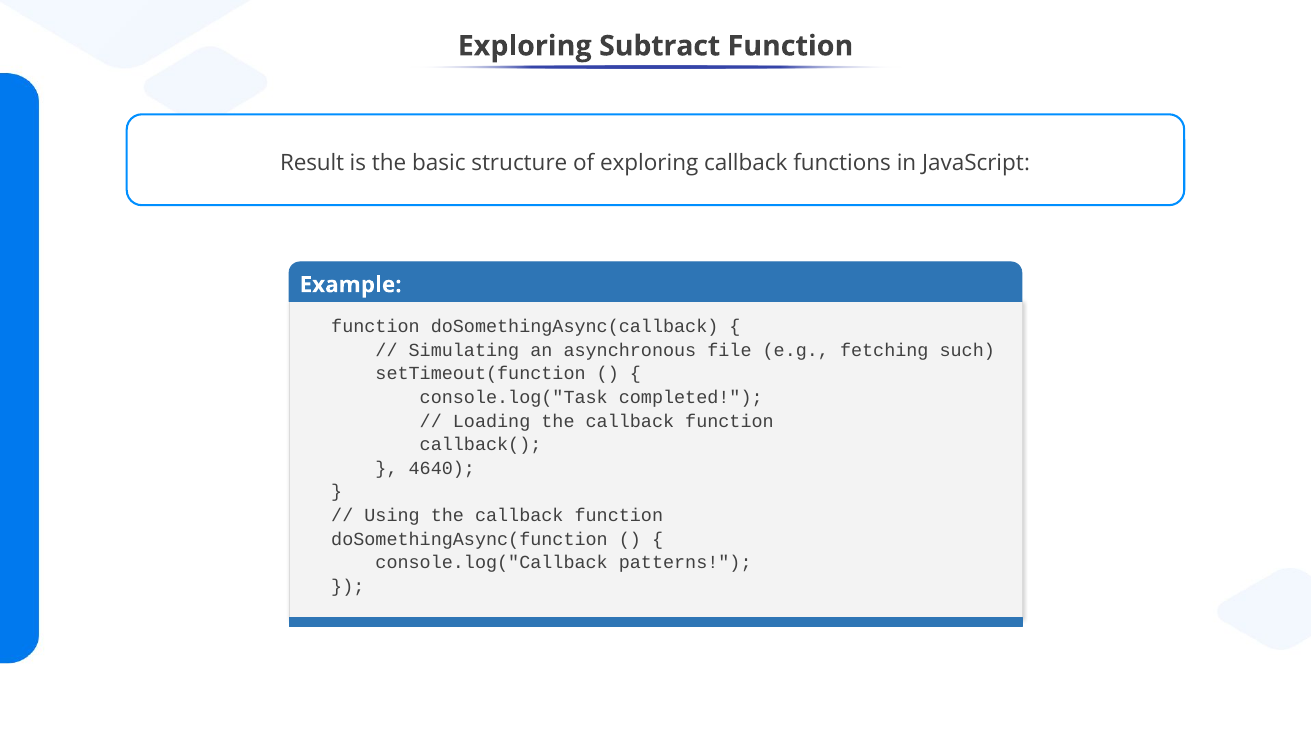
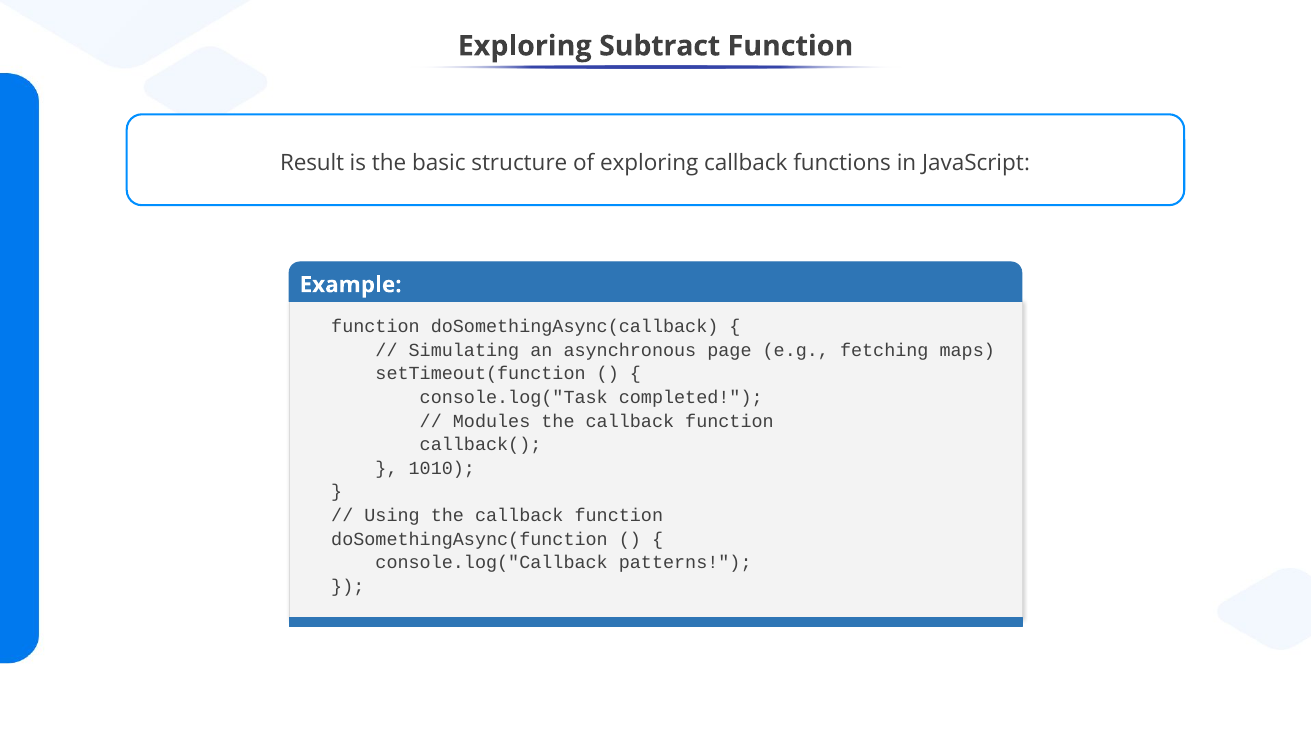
file: file -> page (729, 350)
such: such -> maps (967, 350)
Loading: Loading -> Modules (492, 421)
4640: 4640 -> 1010 (442, 469)
